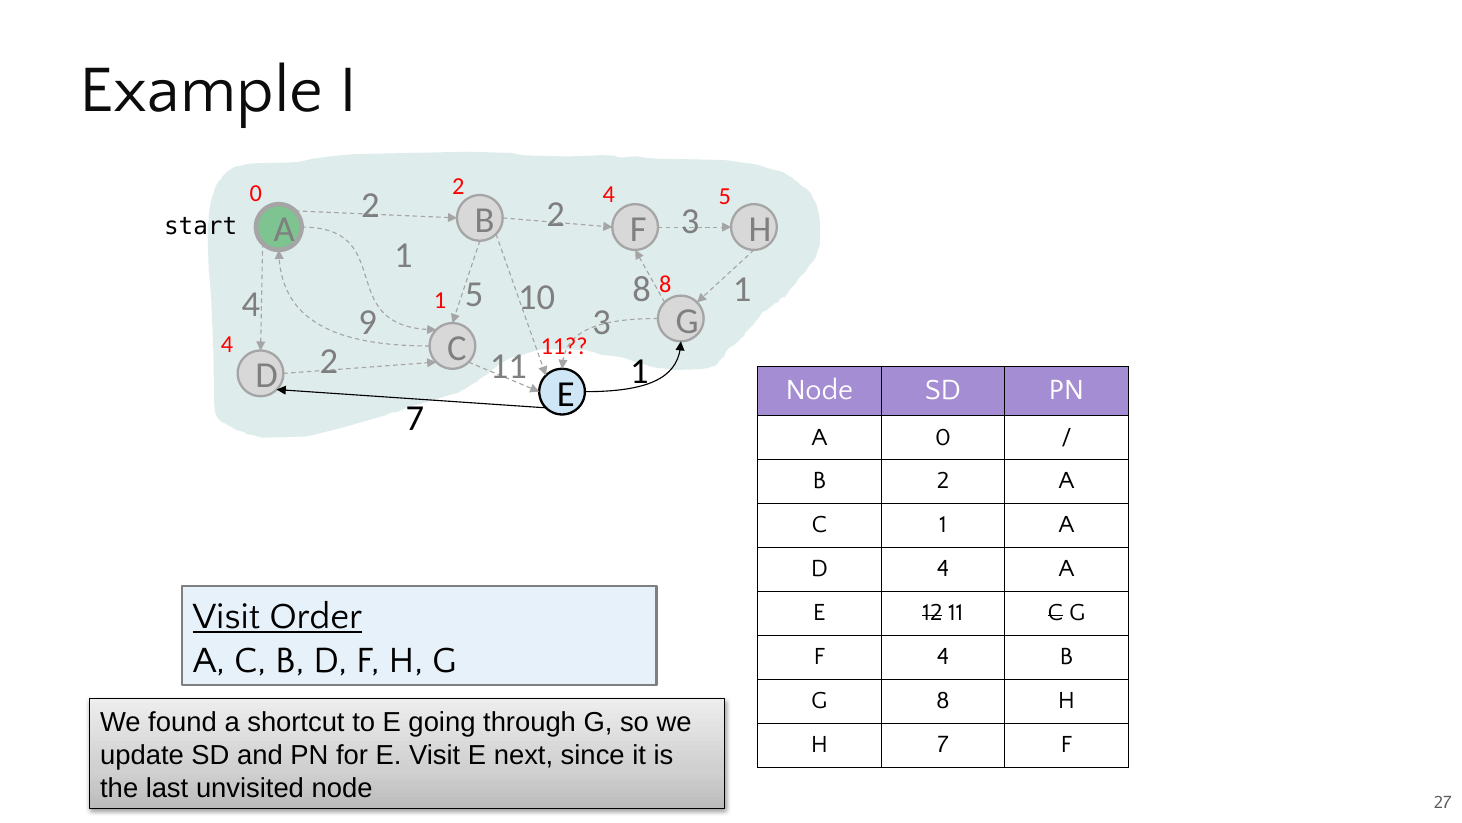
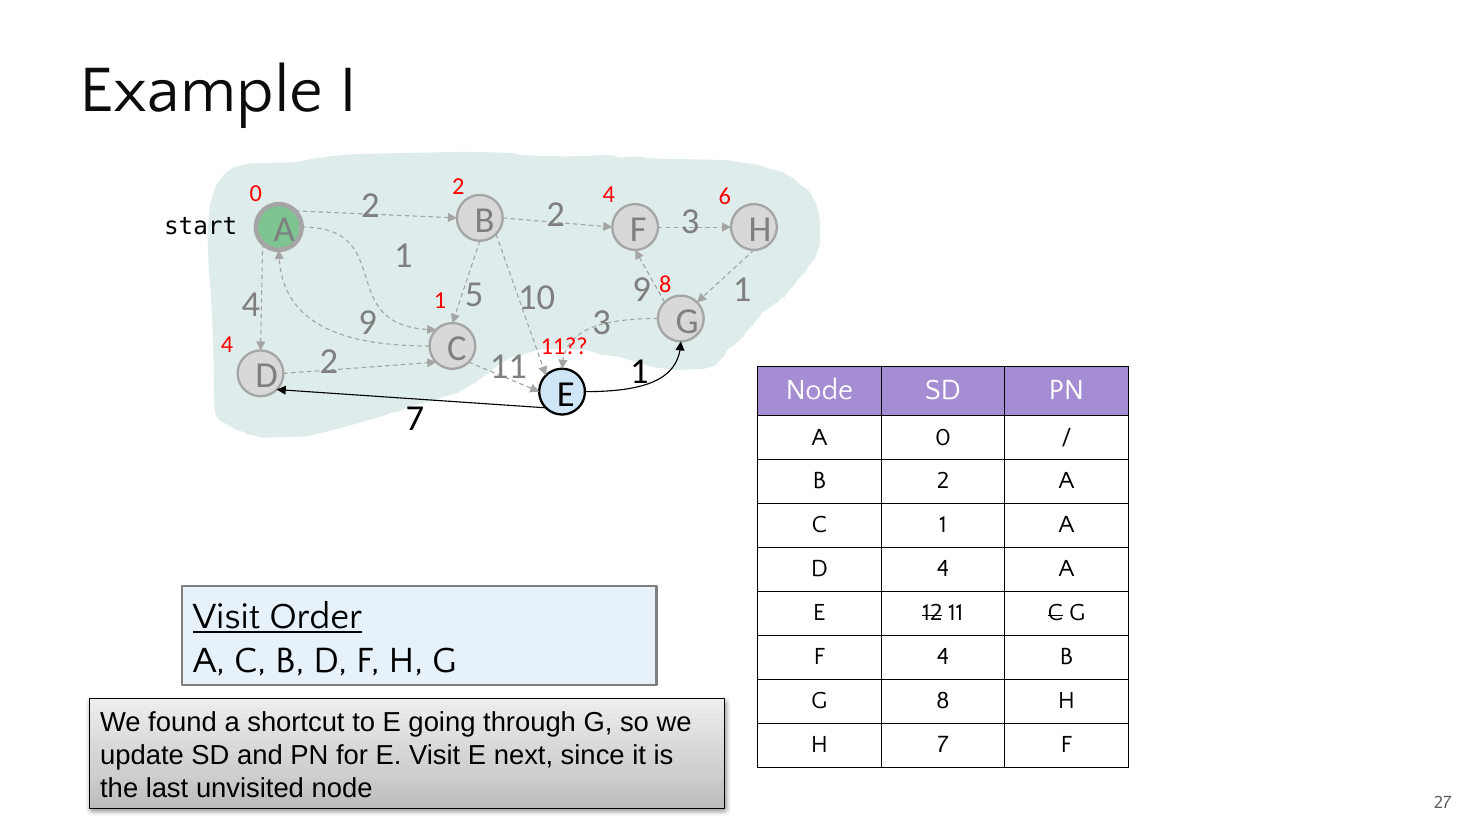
5: 5 -> 6 (725, 197)
10 8: 8 -> 9 (642, 289)
